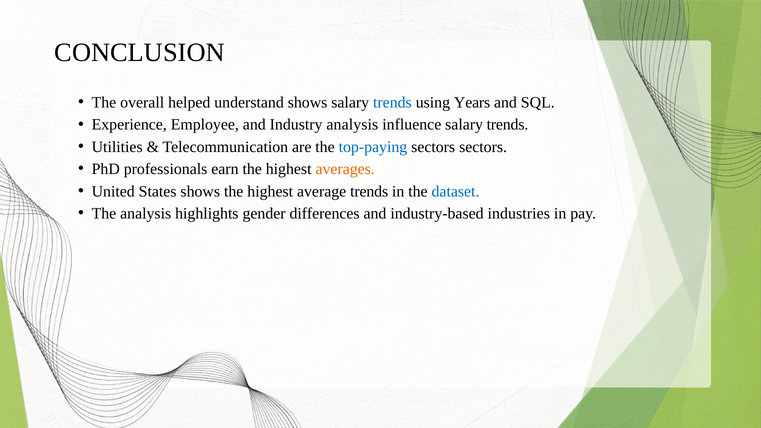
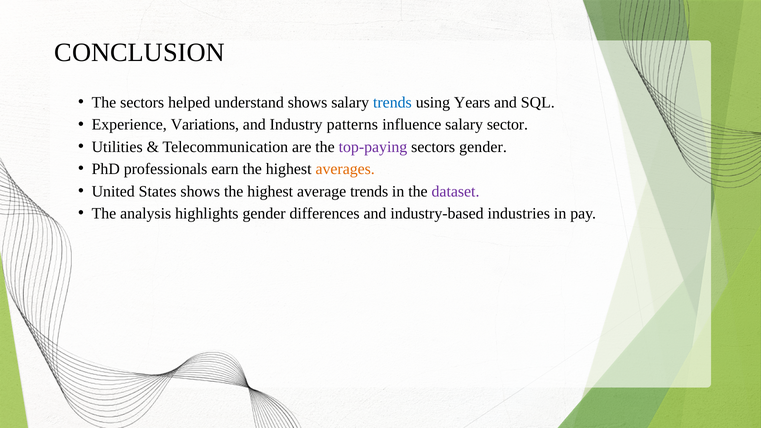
The overall: overall -> sectors (142, 103)
Employee: Employee -> Variations (205, 125)
Industry analysis: analysis -> patterns (352, 125)
influence salary trends: trends -> sector (507, 125)
top-paying colour: blue -> purple (373, 147)
sectors sectors: sectors -> gender (483, 147)
dataset colour: blue -> purple (456, 191)
